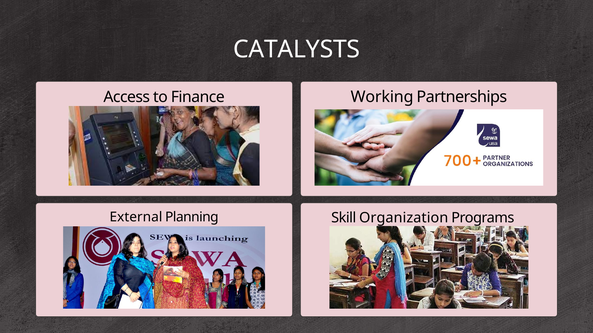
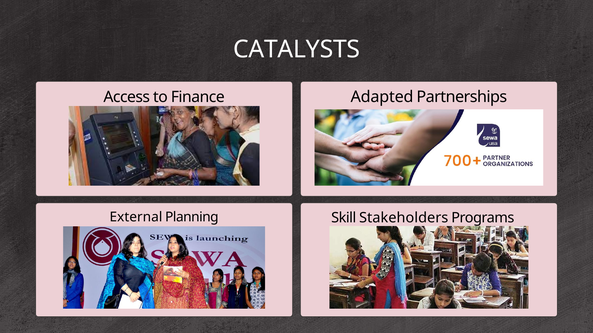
Working: Working -> Adapted (382, 97)
Organization: Organization -> Stakeholders (404, 218)
